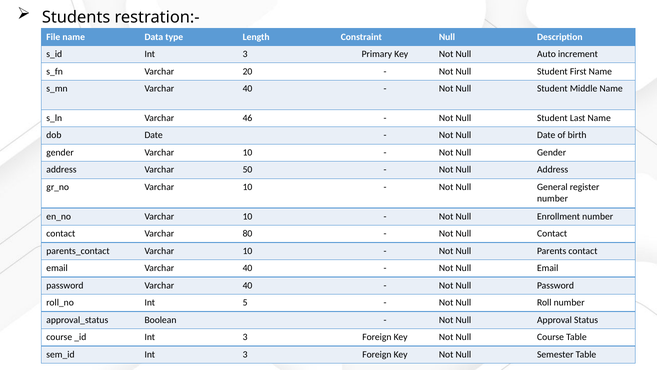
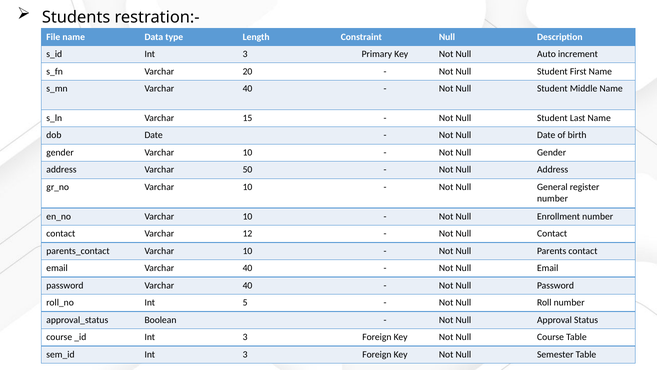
46: 46 -> 15 (247, 118)
80: 80 -> 12 (247, 233)
